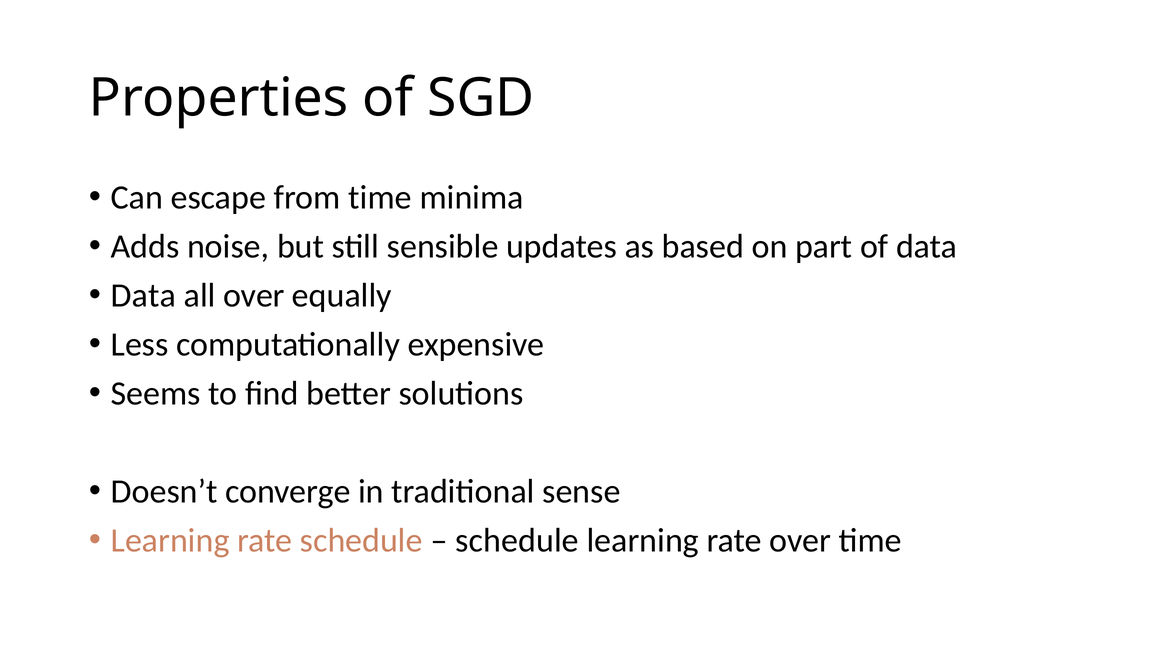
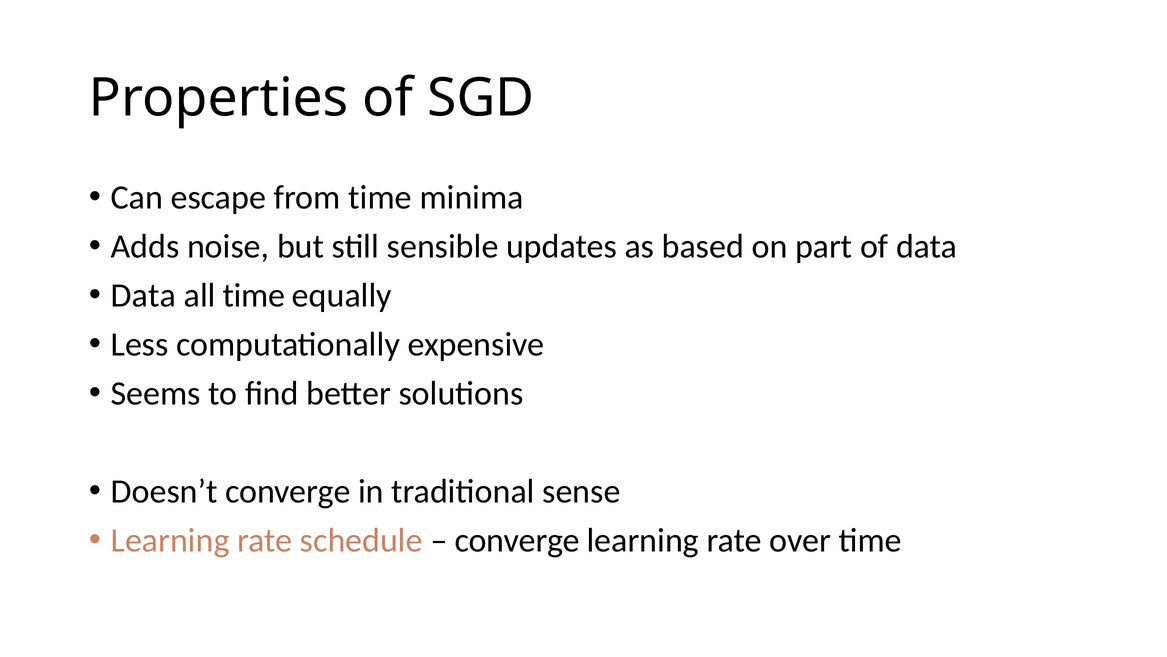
all over: over -> time (254, 295)
schedule: schedule -> converge (517, 540)
